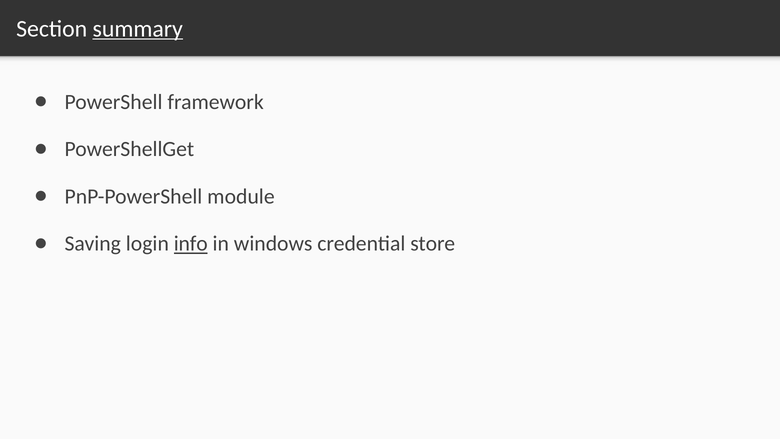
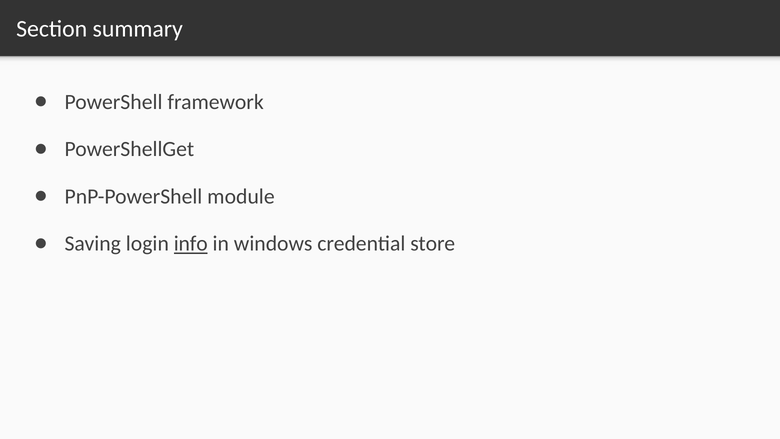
summary underline: present -> none (138, 29)
